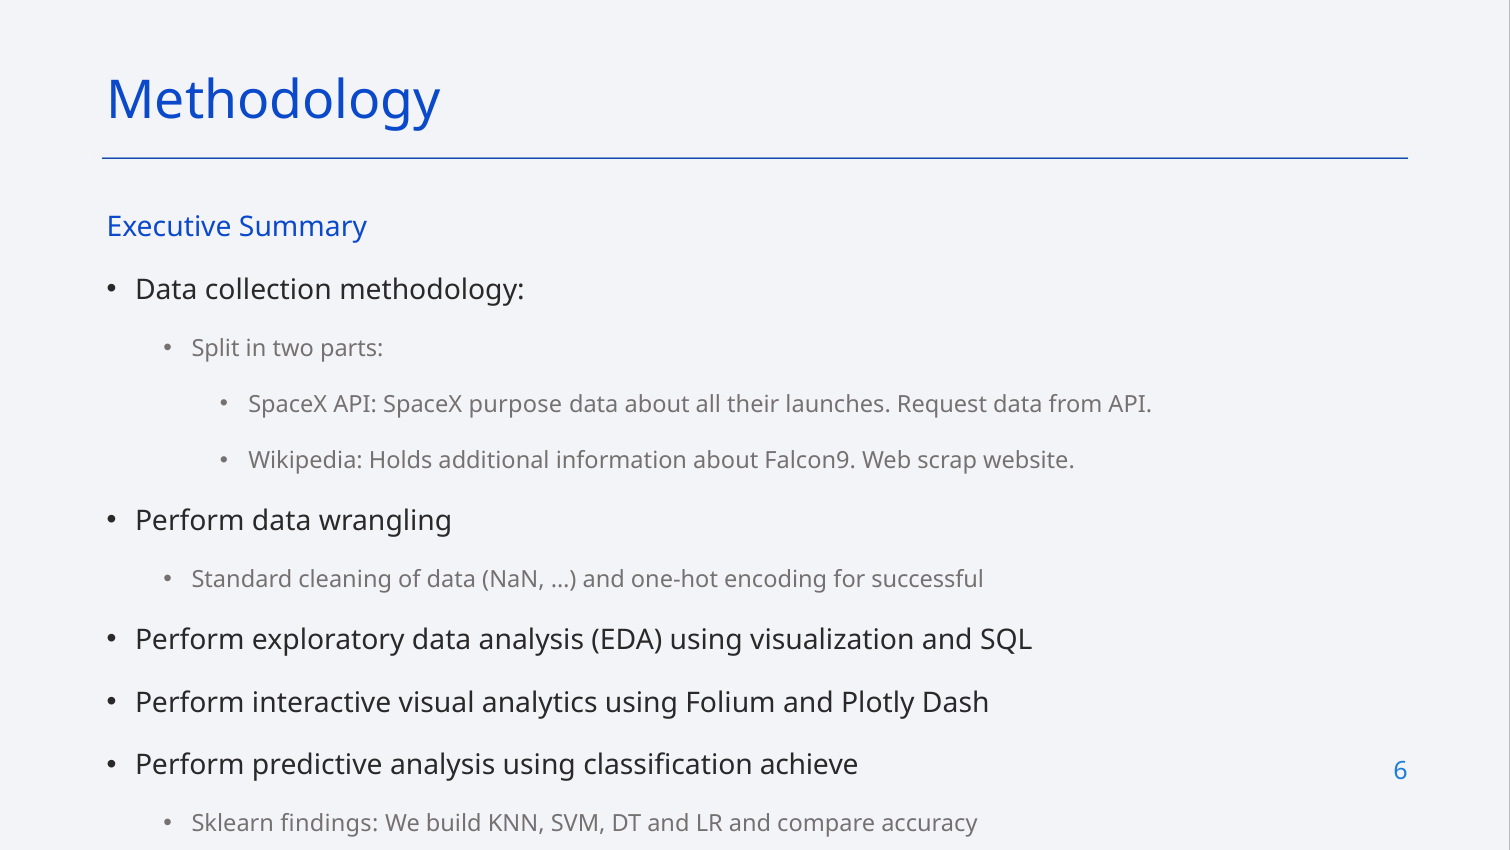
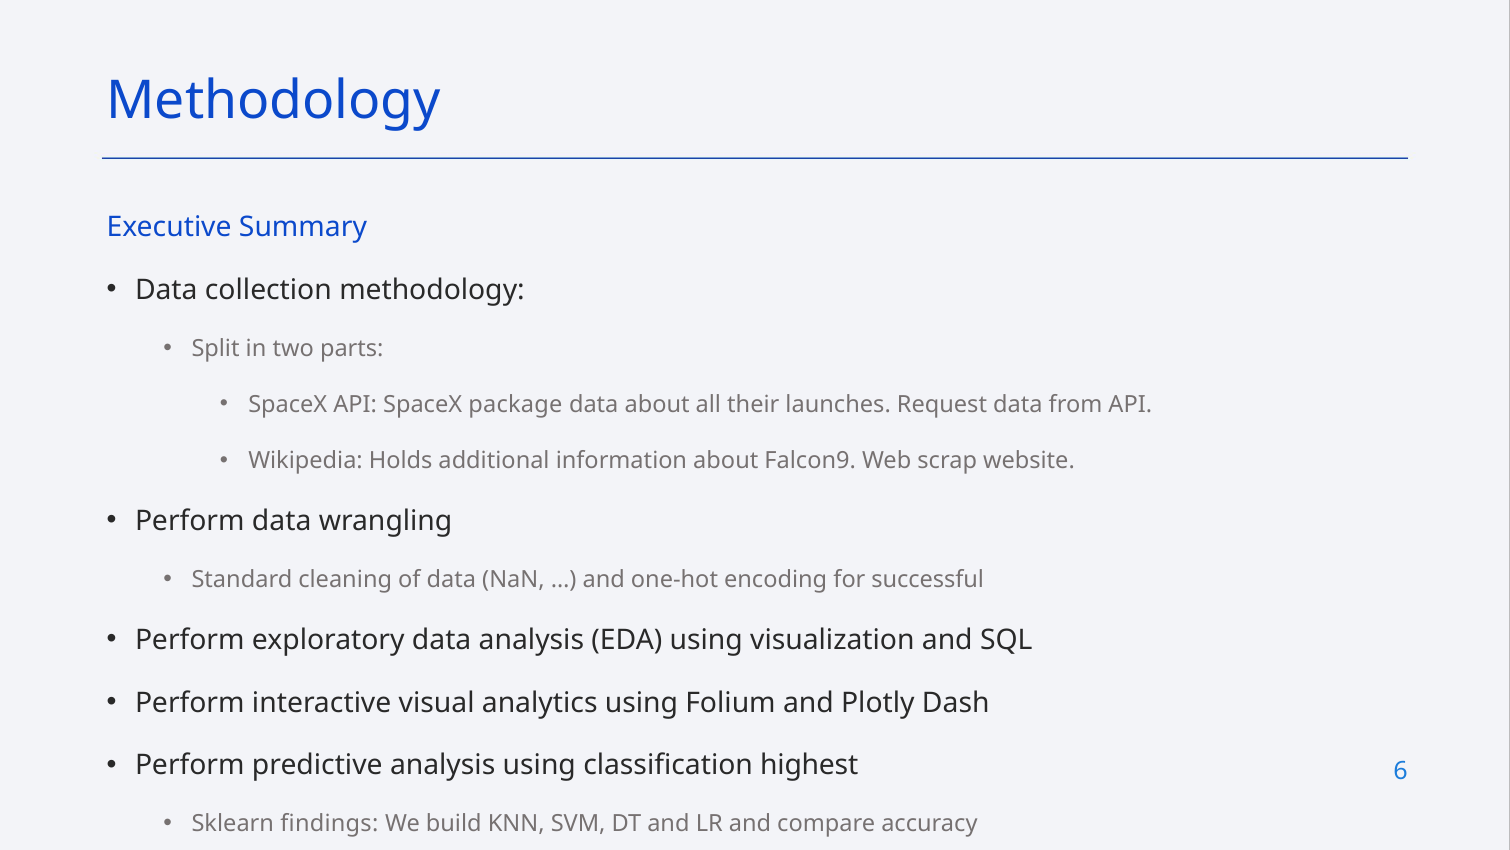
purpose: purpose -> package (515, 404)
achieve: achieve -> highest (809, 765)
